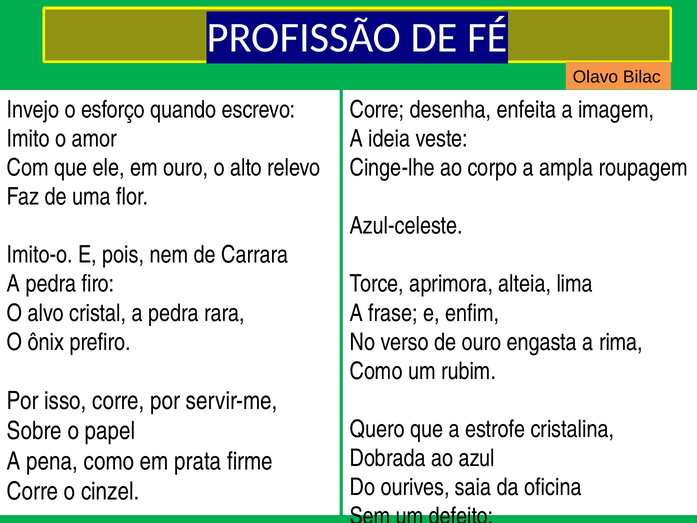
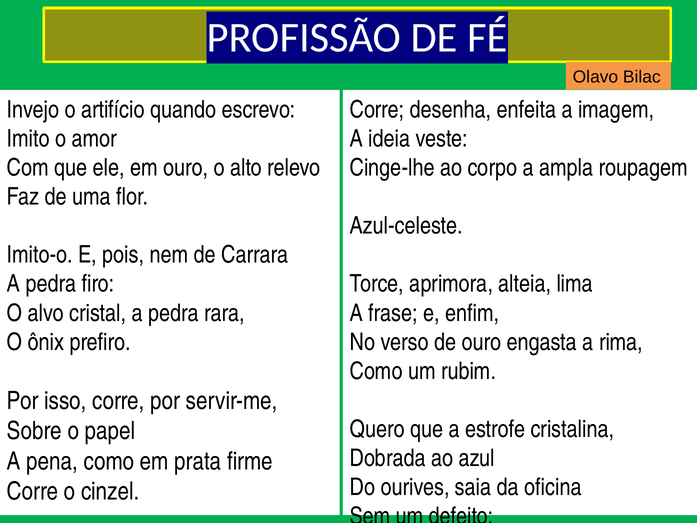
esforço: esforço -> artifício (113, 110)
